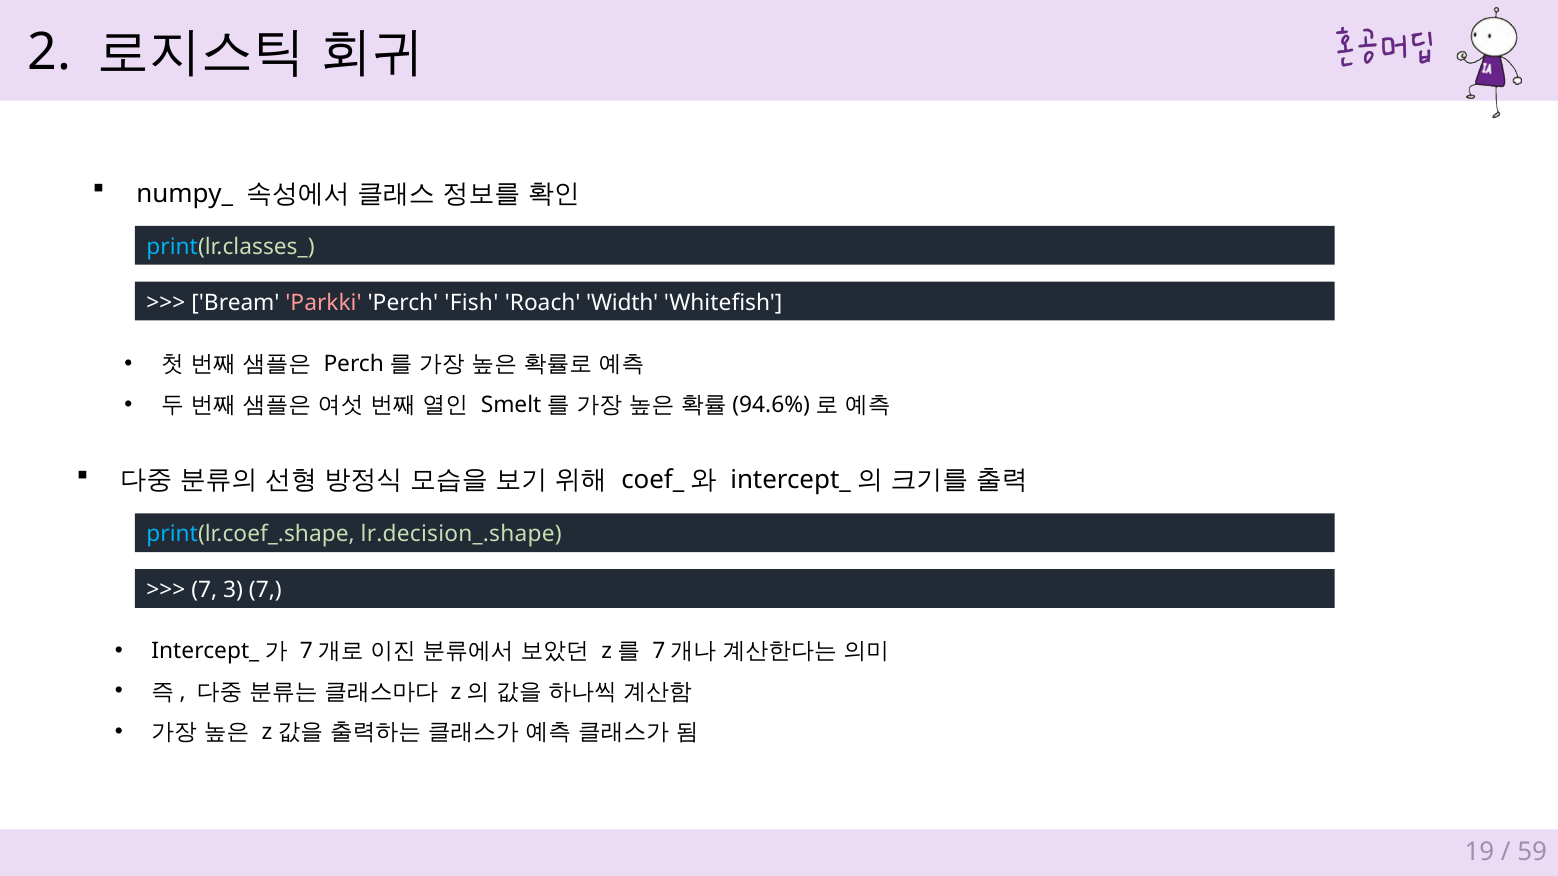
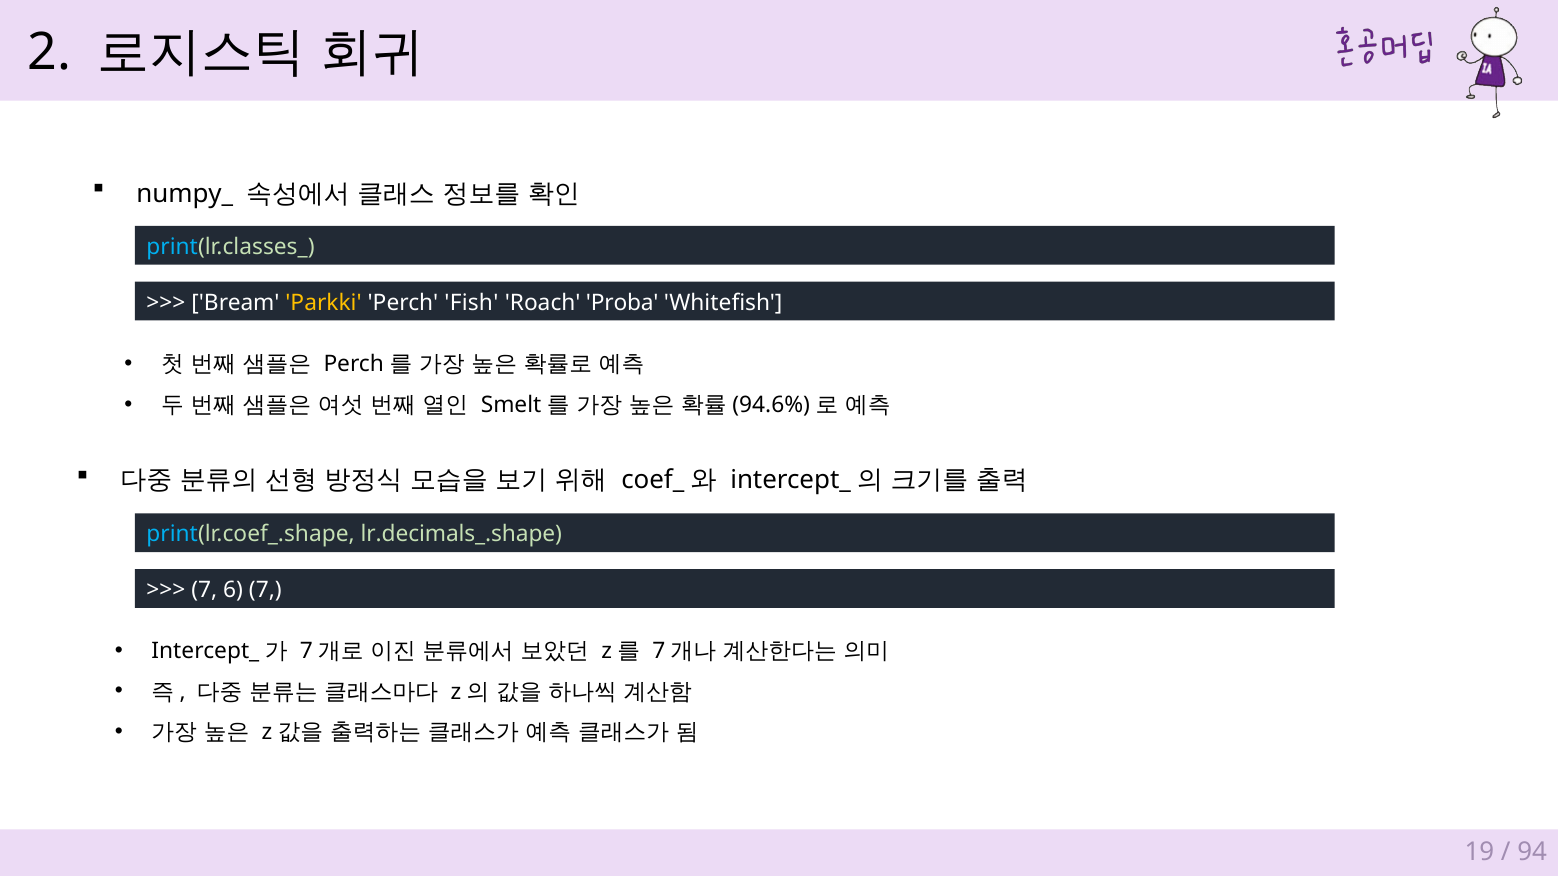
Parkki colour: pink -> yellow (324, 303)
Width: Width -> Proba (622, 303)
lr.decision_.shape: lr.decision_.shape -> lr.decimals_.shape (461, 535)
3: 3 -> 6 (233, 590)
59: 59 -> 94 (1532, 853)
